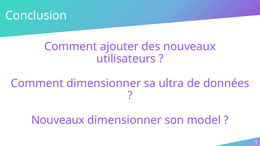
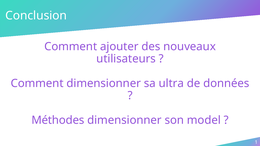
Nouveaux: Nouveaux -> Méthodes (58, 120)
